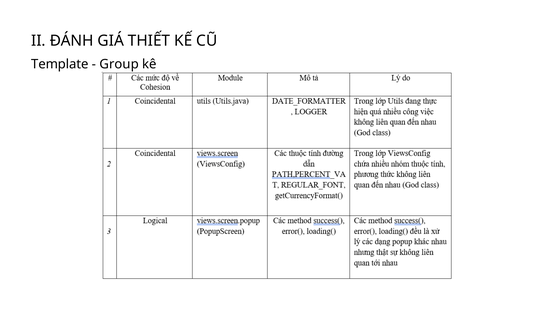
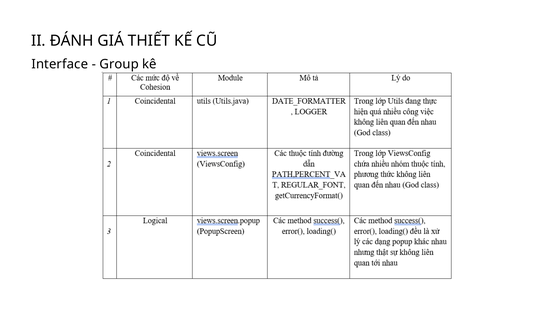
Template: Template -> Interface (60, 64)
